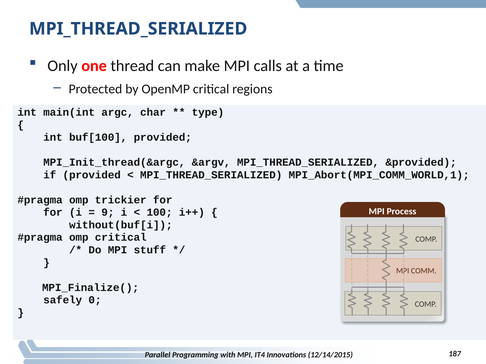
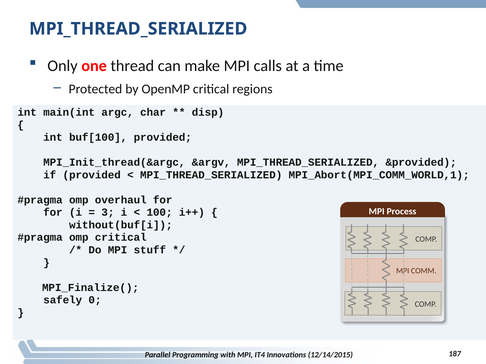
type: type -> disp (208, 112)
trickier: trickier -> overhaul (121, 200)
9: 9 -> 3 (108, 213)
